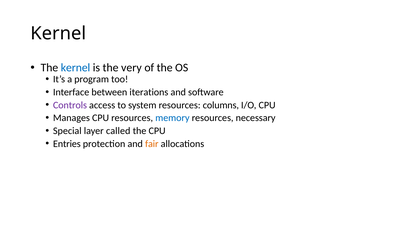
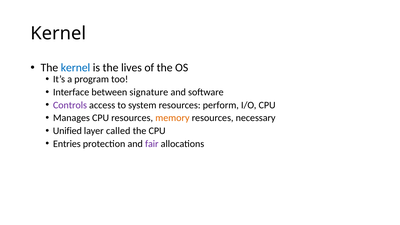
very: very -> lives (131, 68)
iterations: iterations -> signature (149, 92)
columns: columns -> perform (221, 105)
memory colour: blue -> orange (172, 118)
Special: Special -> Unified (67, 131)
fair colour: orange -> purple (152, 144)
